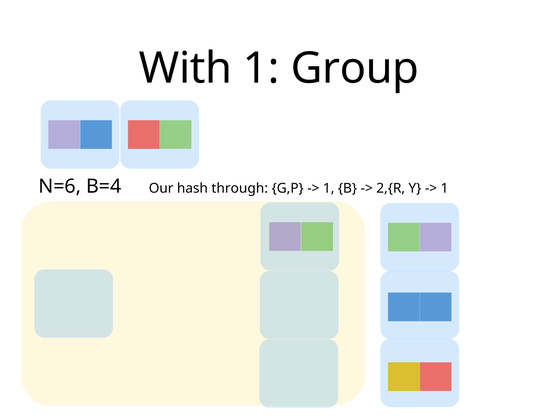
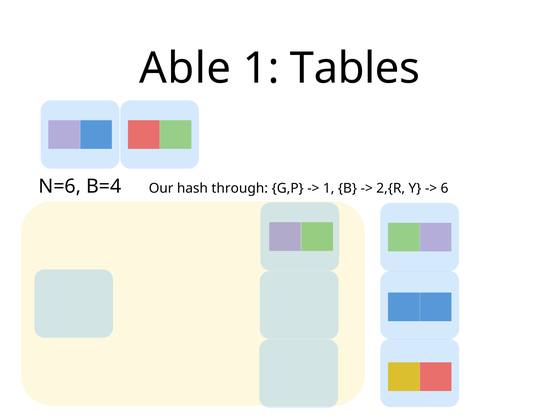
With: With -> Able (185, 68)
Group: Group -> Tables (355, 68)
1: 1 -> 6 (445, 188)
